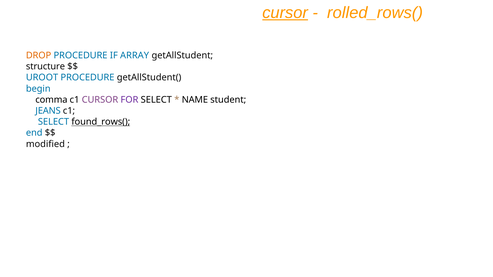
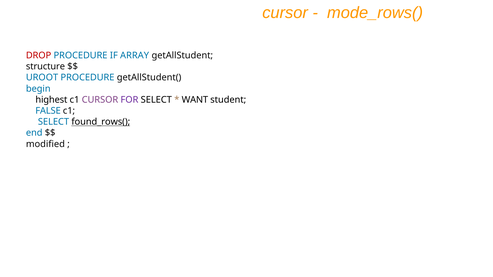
cursor underline: present -> none (285, 13)
rolled_rows(: rolled_rows( -> mode_rows( (375, 13)
DROP colour: orange -> red (39, 55)
comma: comma -> highest (51, 100)
NAME: NAME -> WANT (195, 100)
JEANS: JEANS -> FALSE (48, 111)
